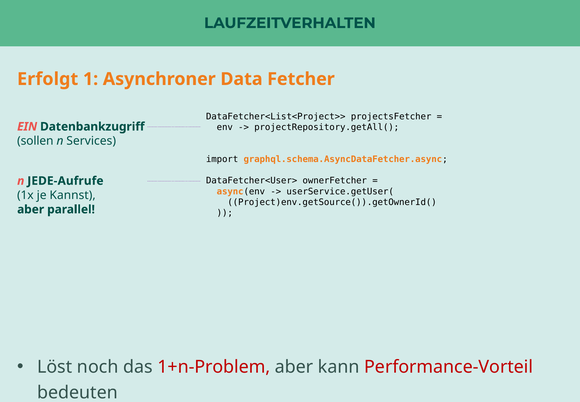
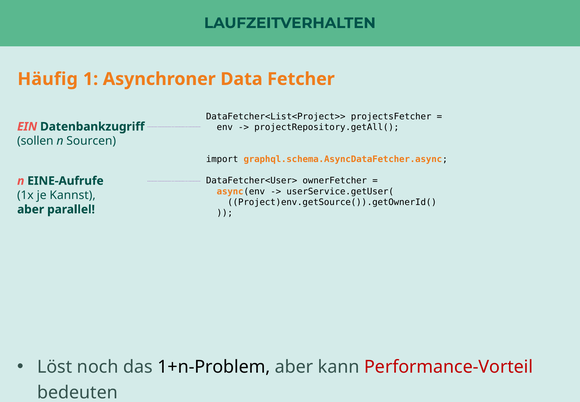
Erfolgt: Erfolgt -> Häufig (48, 79)
Services: Services -> Sourcen (91, 141)
JEDE-Aufrufe: JEDE-Aufrufe -> EINE-Aufrufe (65, 181)
1+n-Problem colour: red -> black (214, 366)
